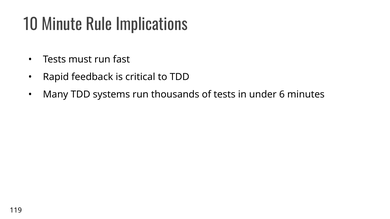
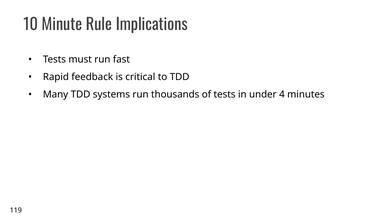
6: 6 -> 4 (282, 95)
